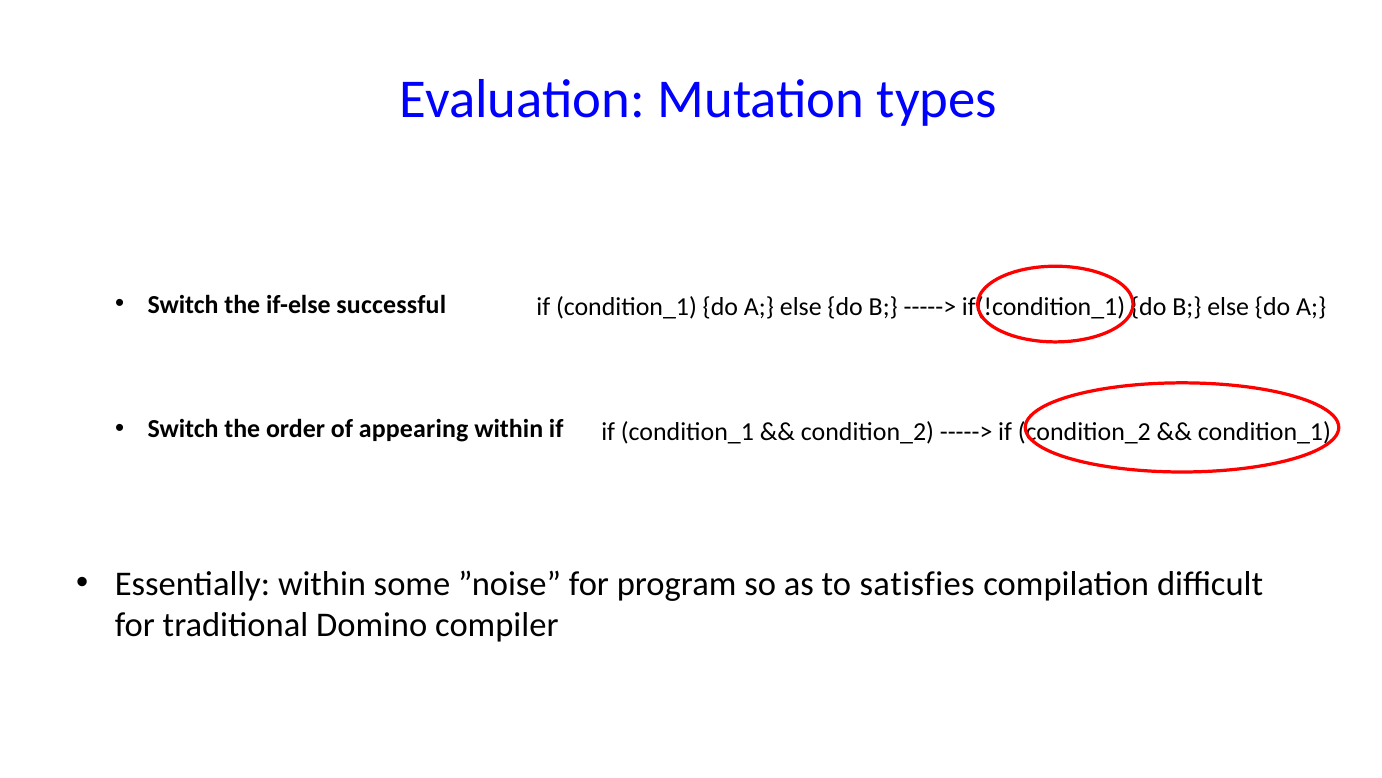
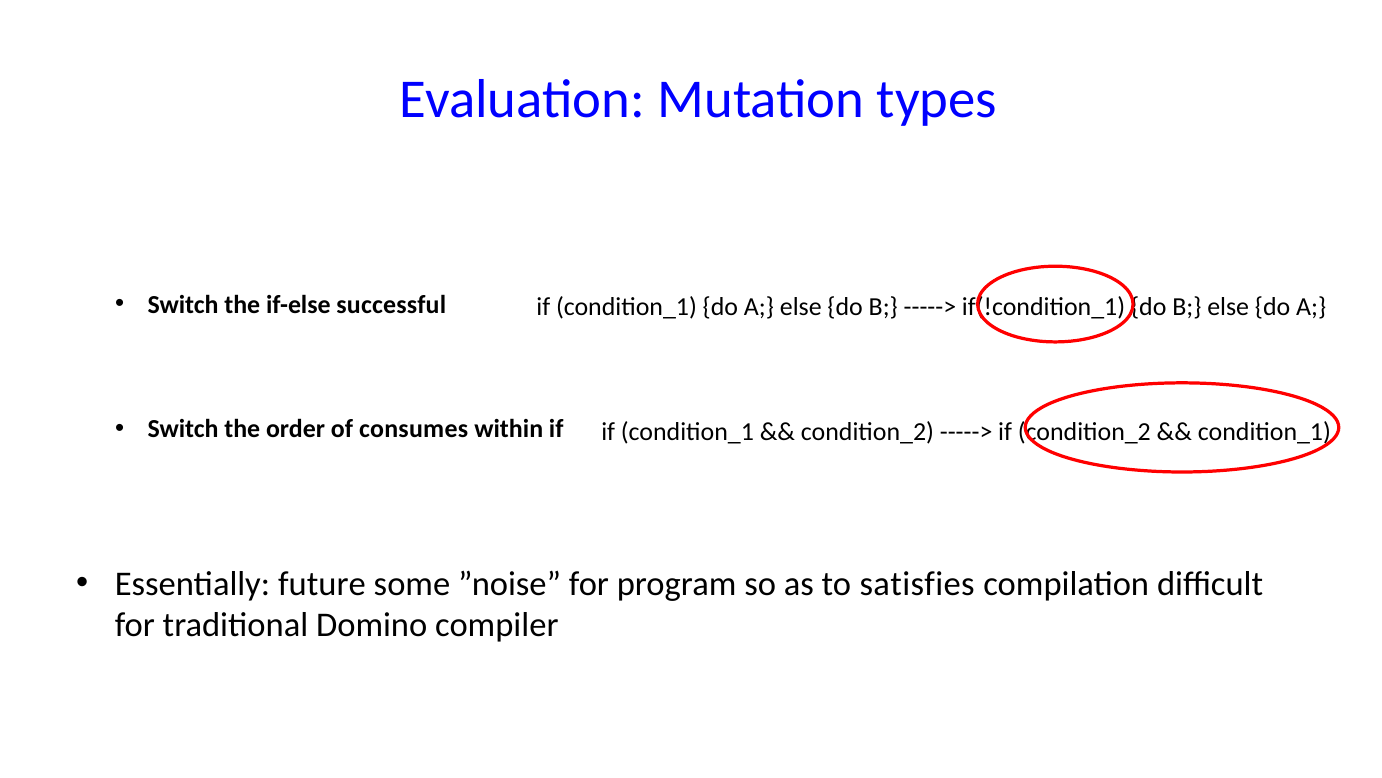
appearing: appearing -> consumes (414, 429)
Essentially within: within -> future (322, 583)
